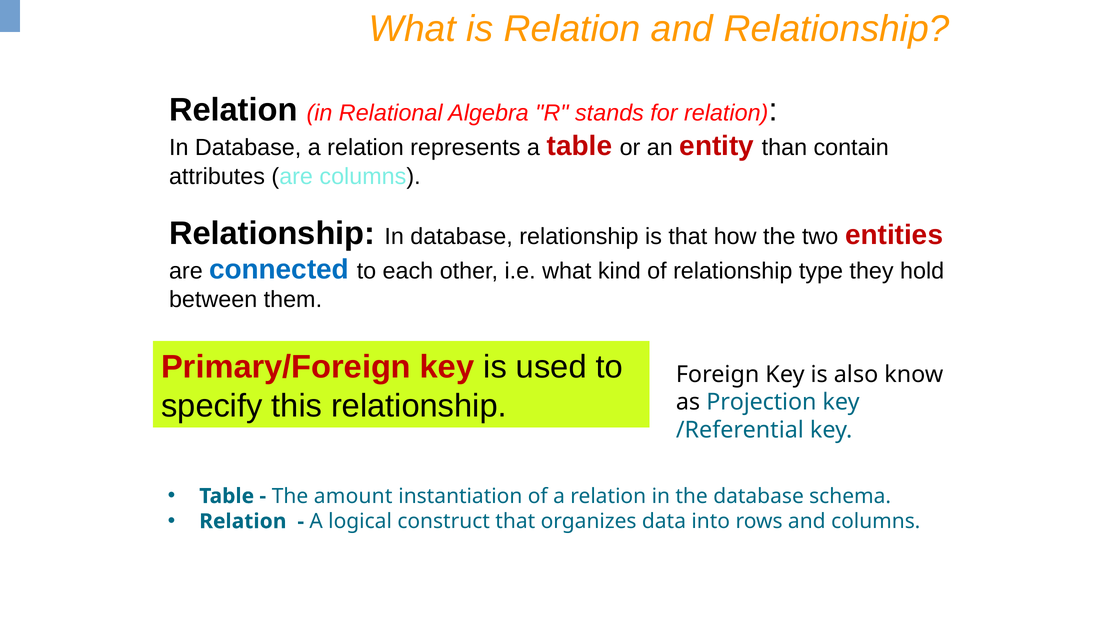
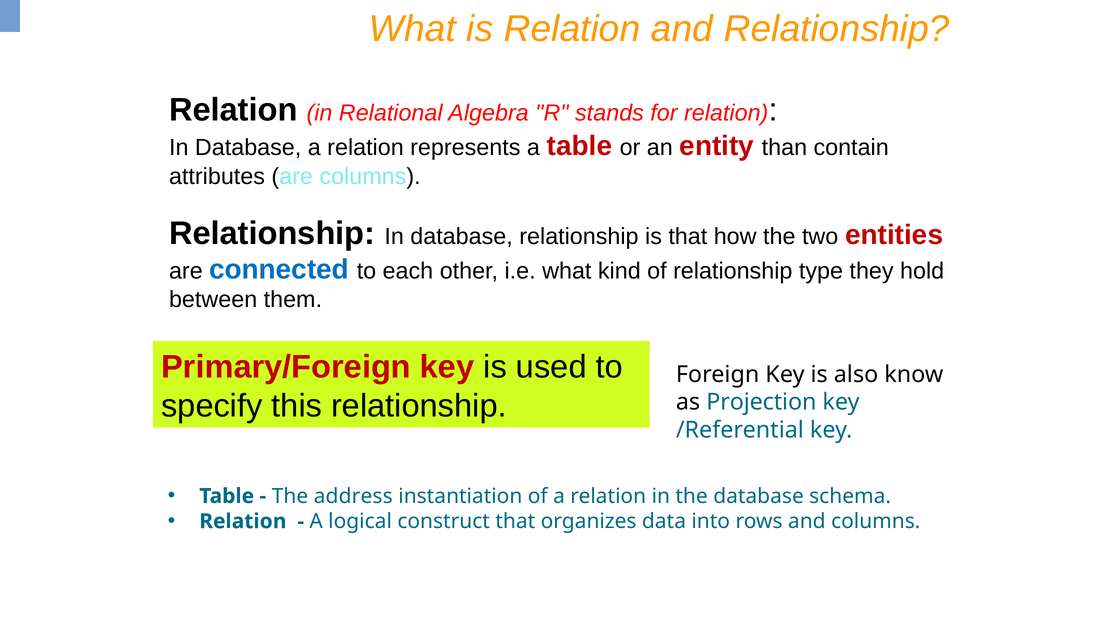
amount: amount -> address (353, 496)
